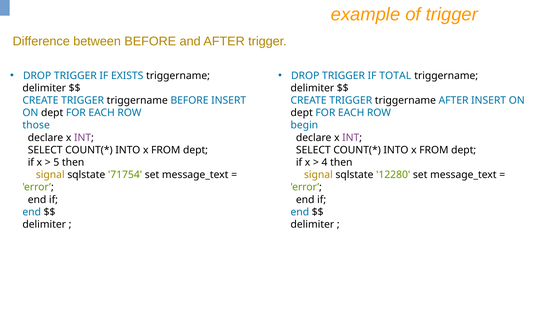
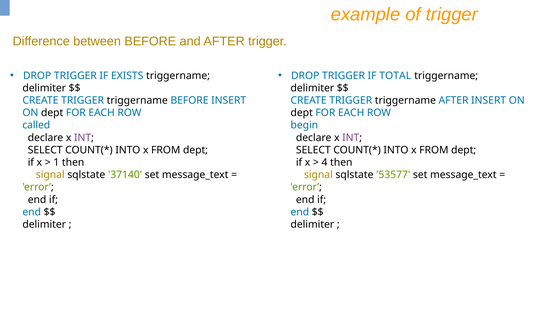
those: those -> called (36, 125)
5: 5 -> 1 (56, 162)
71754: 71754 -> 37140 (125, 175)
12280: 12280 -> 53577 (393, 175)
